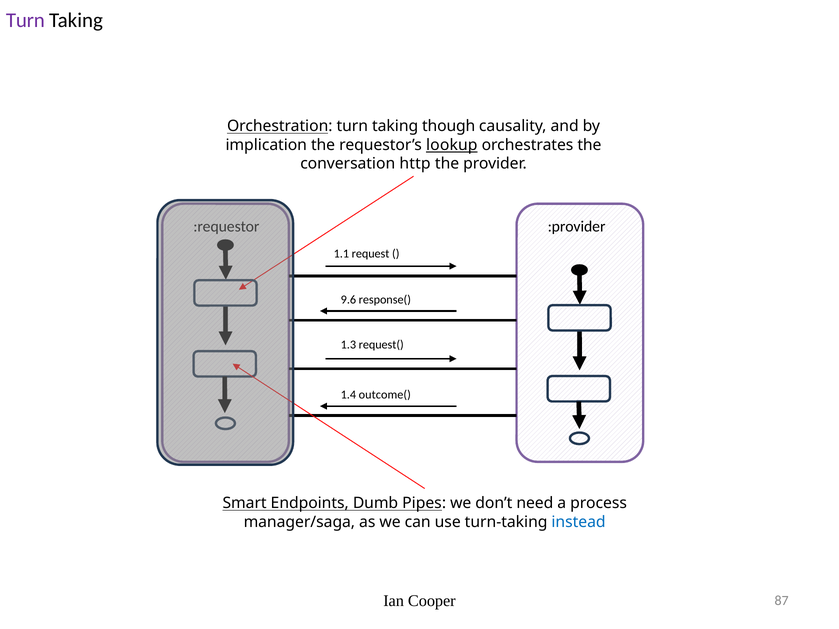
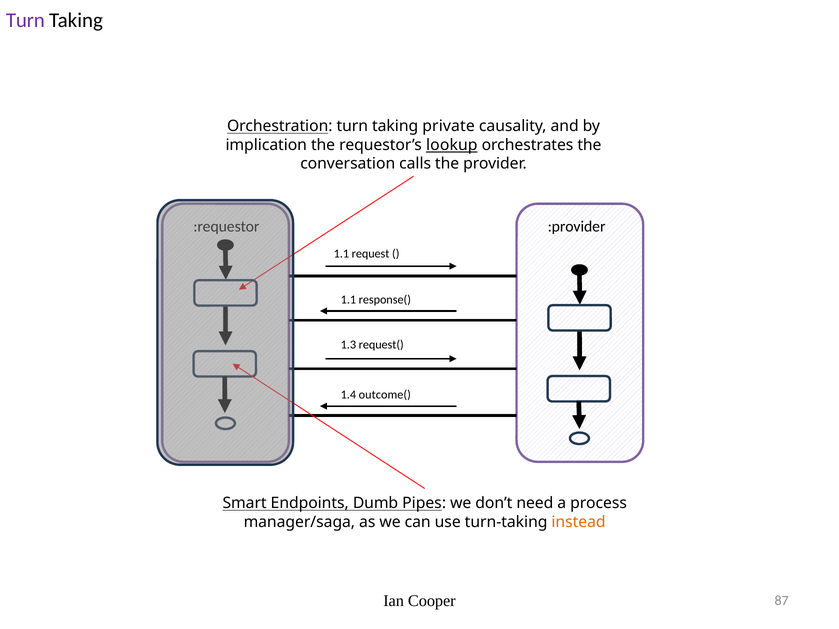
though: though -> private (449, 126)
http: http -> calls (415, 164)
9.6: 9.6 -> 1.1 (348, 300)
instead colour: blue -> orange (579, 522)
